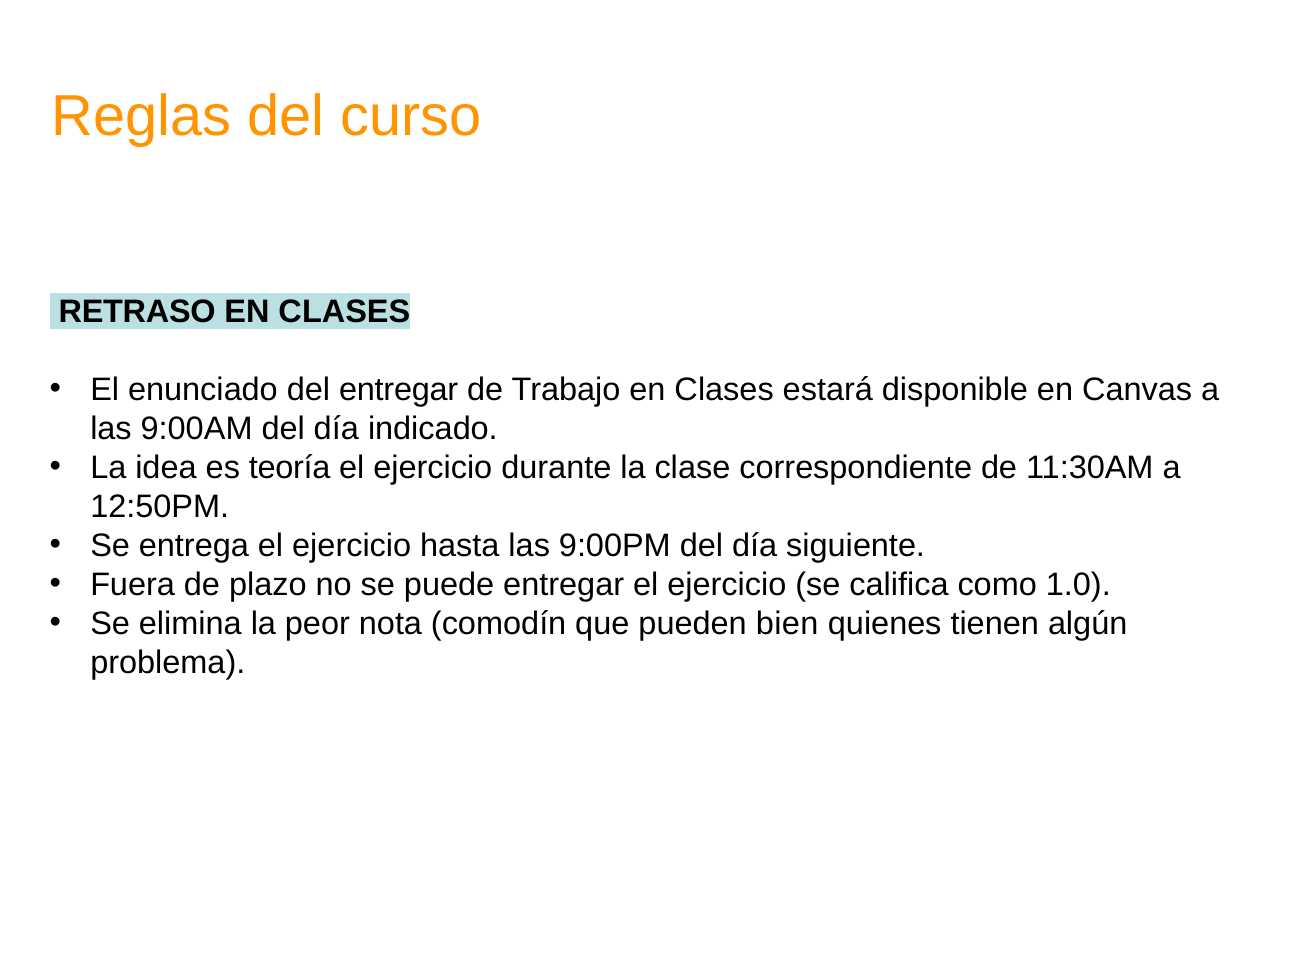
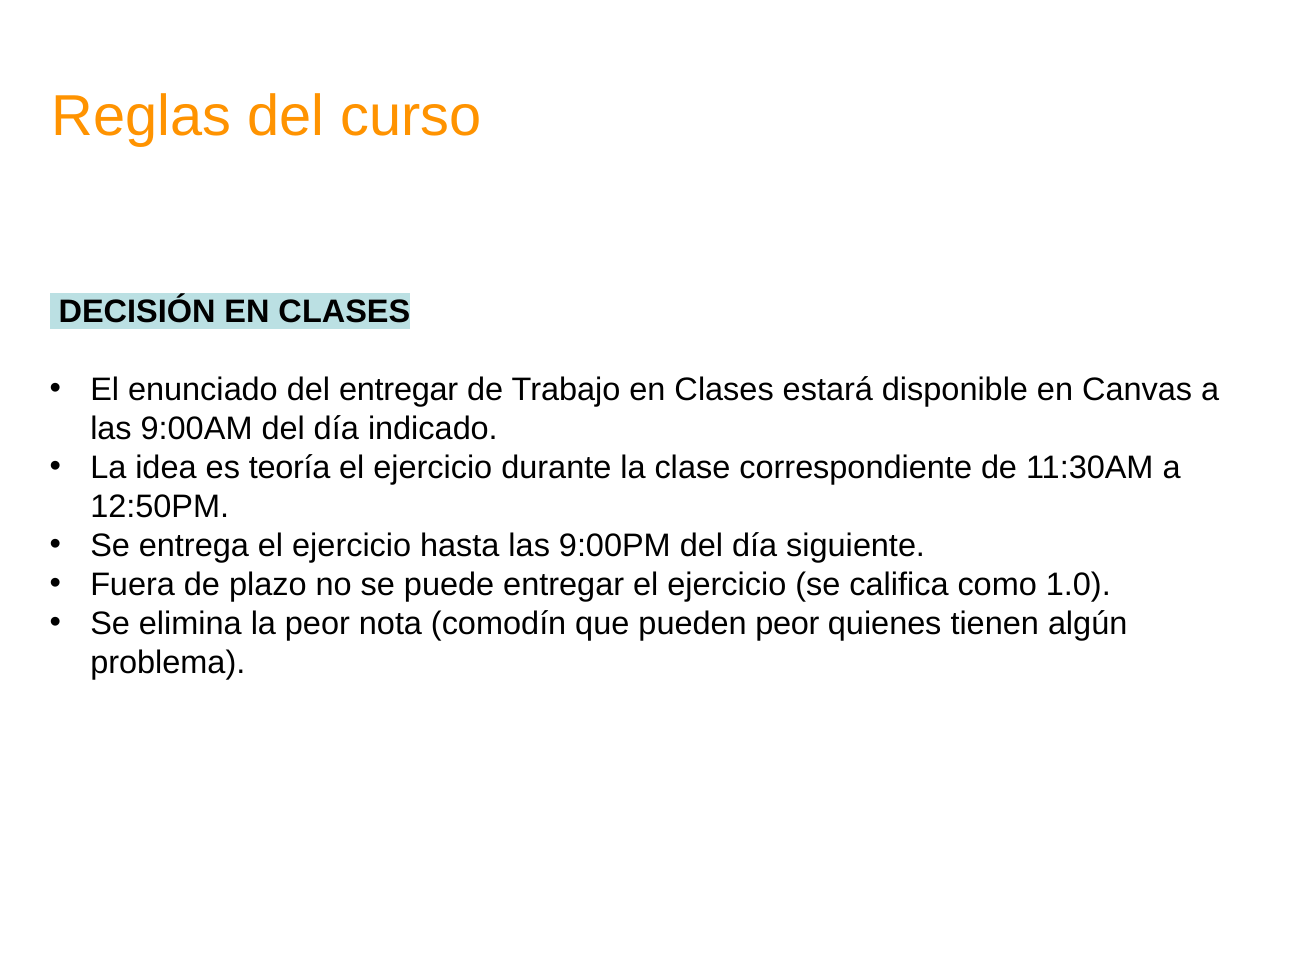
RETRASO: RETRASO -> DECISIÓN (137, 312)
pueden bien: bien -> peor (787, 624)
